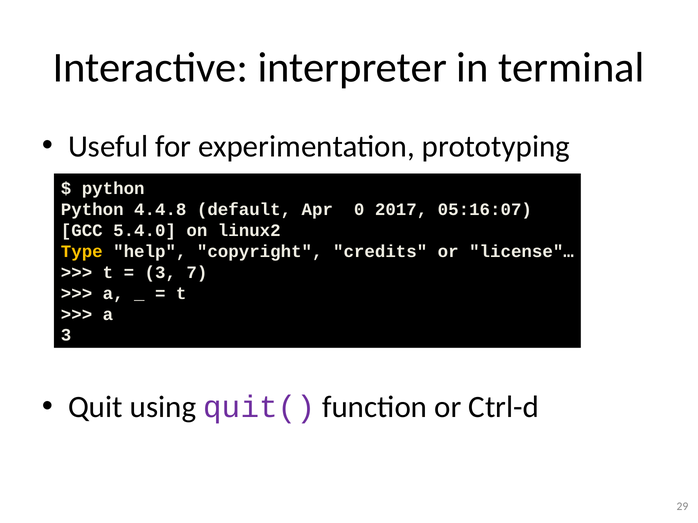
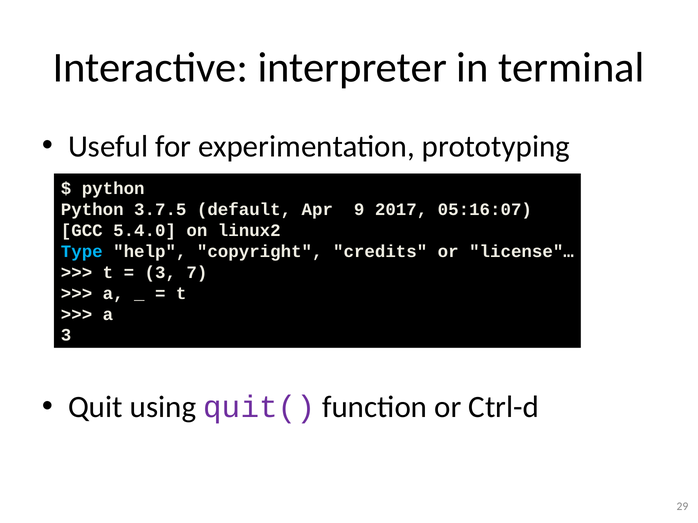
4.4.8: 4.4.8 -> 3.7.5 (160, 210)
0: 0 -> 9 (359, 210)
Type colour: yellow -> light blue (82, 252)
